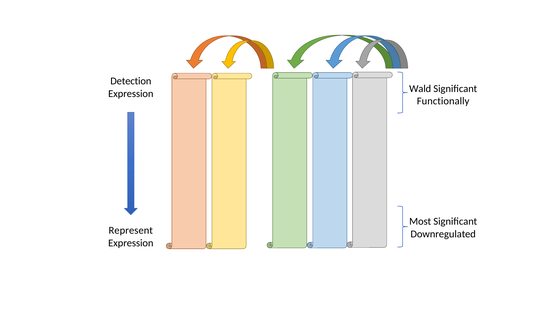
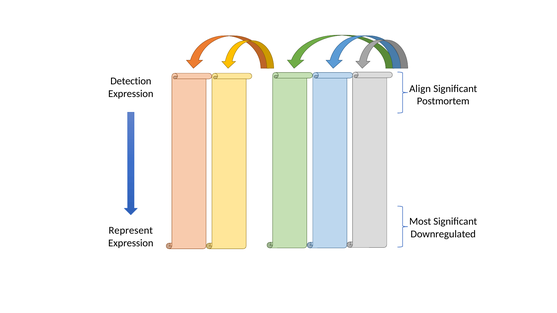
Wald: Wald -> Align (420, 89)
Functionally: Functionally -> Postmortem (443, 101)
